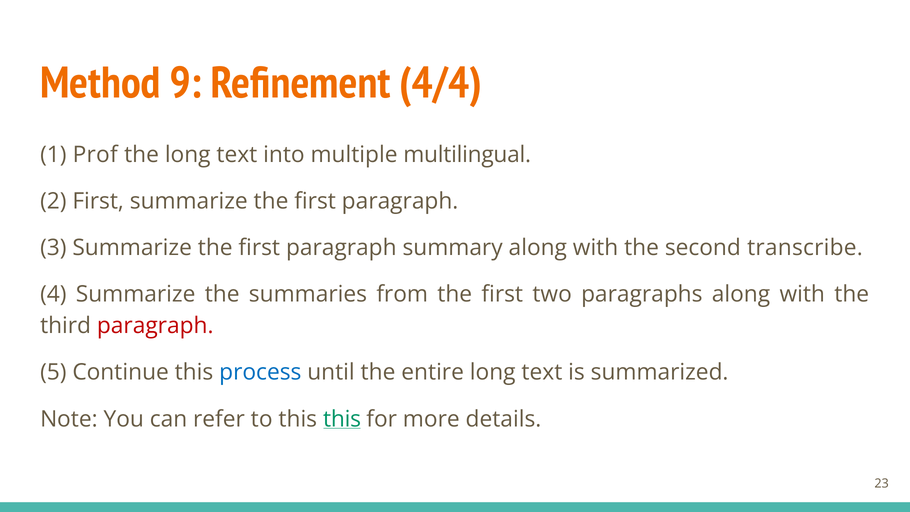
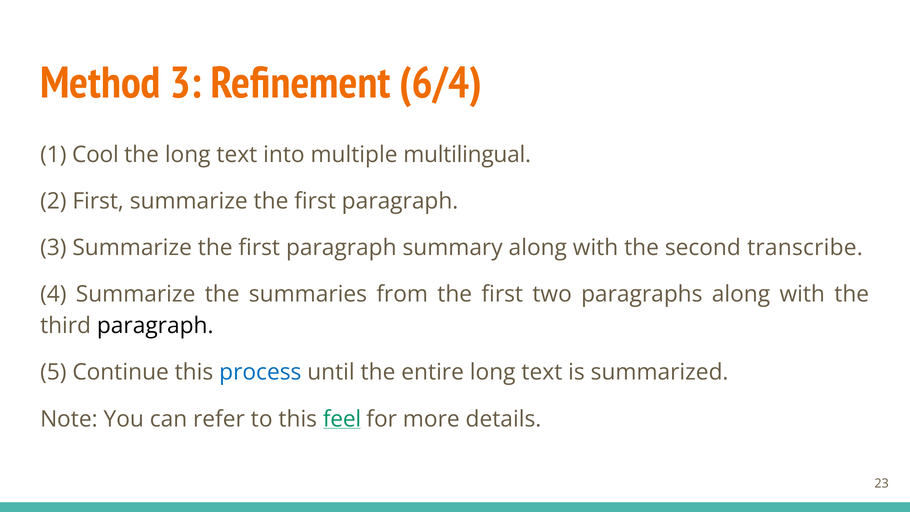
Method 9: 9 -> 3 (186, 83)
4/4: 4/4 -> 6/4 (441, 83)
Prof: Prof -> Cool (95, 154)
paragraph colour: red -> black (155, 325)
this this: this -> feel (342, 419)
